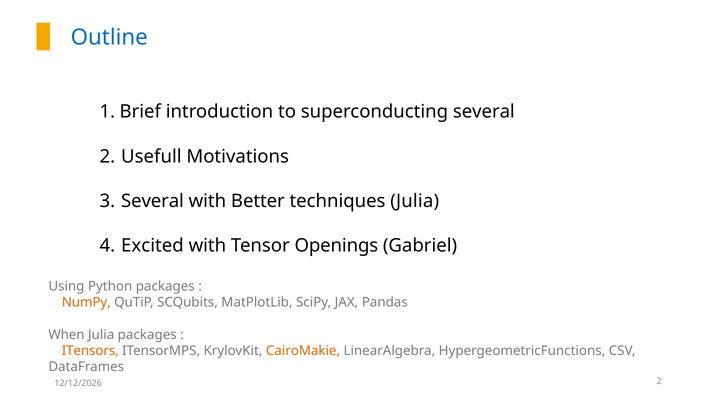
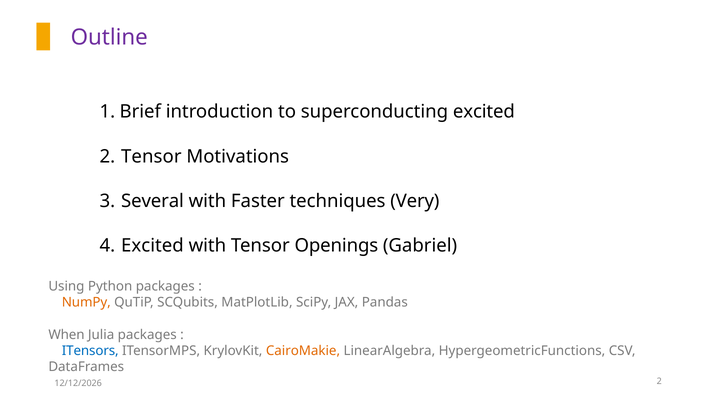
Outline colour: blue -> purple (109, 37)
superconducting several: several -> excited (484, 112)
2 Usefull: Usefull -> Tensor (151, 156)
Better: Better -> Faster (258, 201)
techniques Julia: Julia -> Very (415, 201)
ITensors colour: orange -> blue (90, 350)
